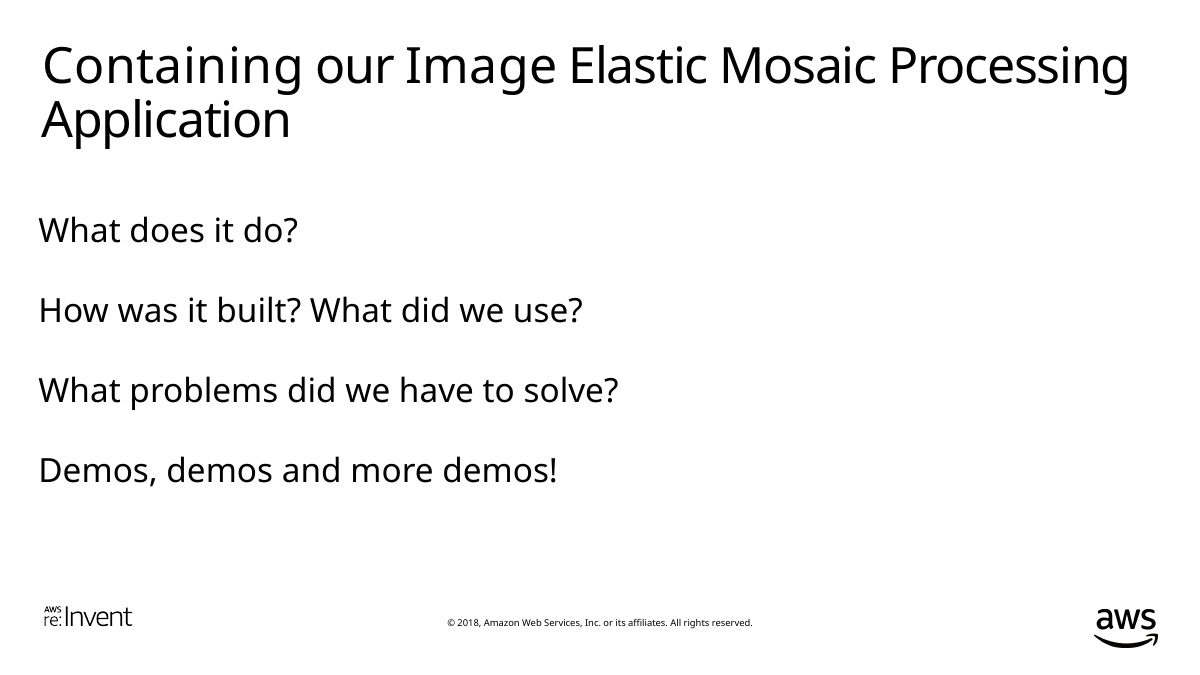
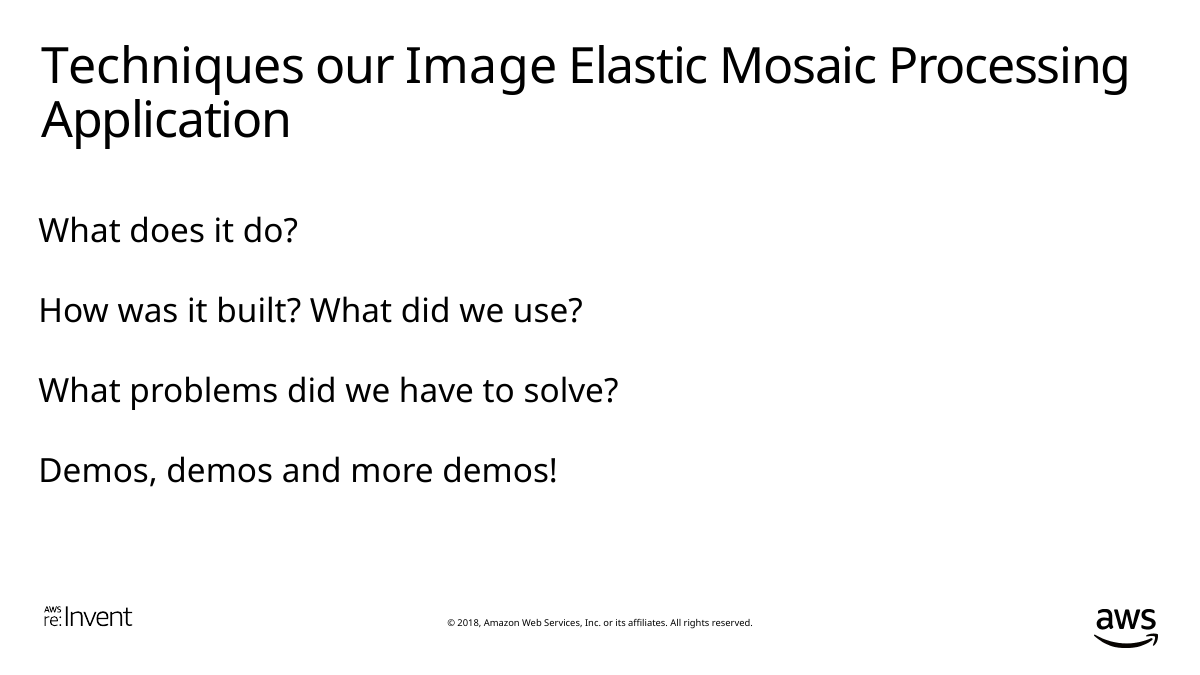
Containing: Containing -> Techniques (174, 67)
